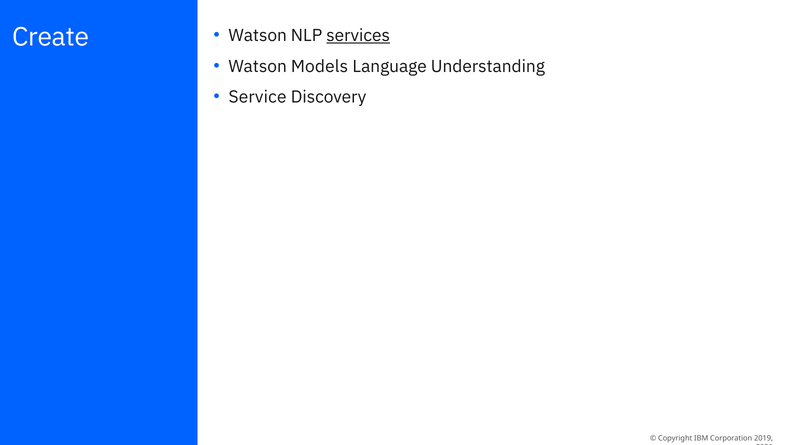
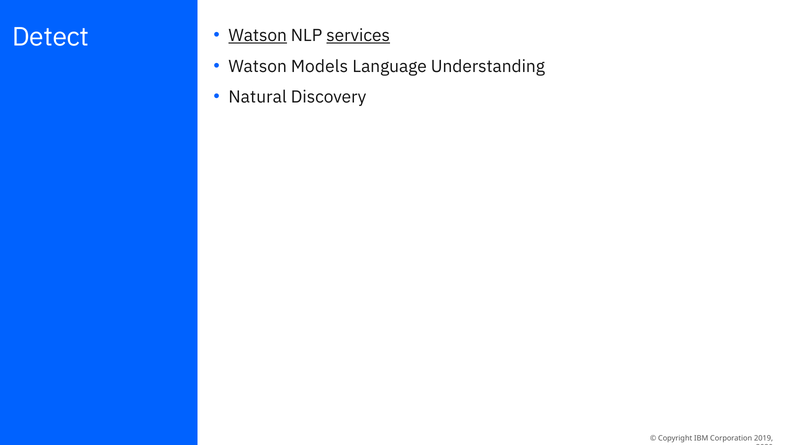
Create: Create -> Detect (51, 37)
Watson underline: none -> present (258, 36)
Service: Service -> Natural (258, 97)
